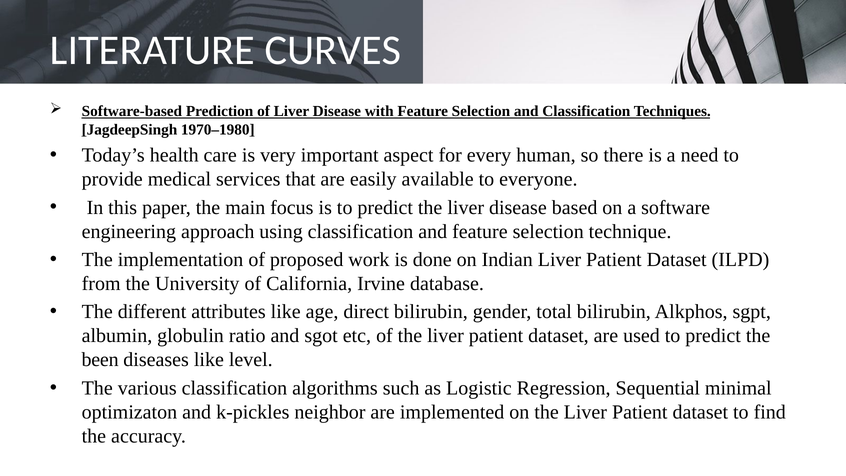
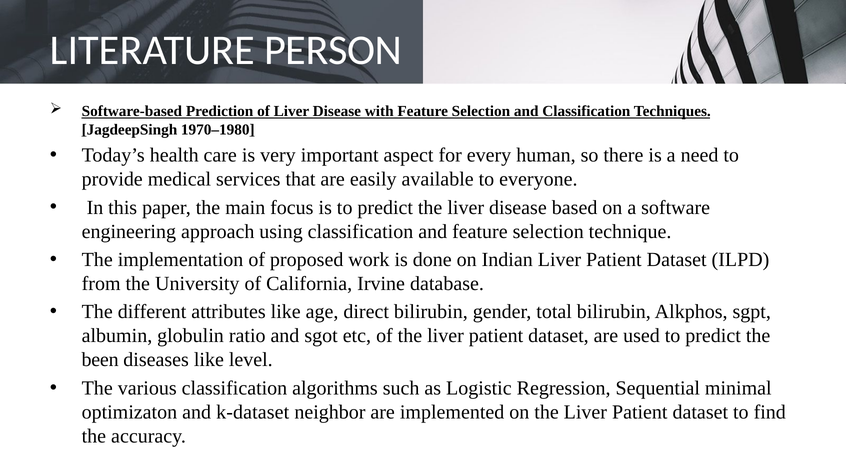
CURVES: CURVES -> PERSON (333, 50)
k-pickles: k-pickles -> k-dataset (253, 412)
